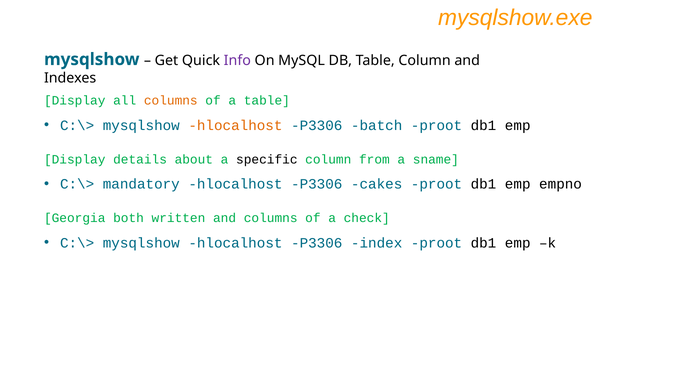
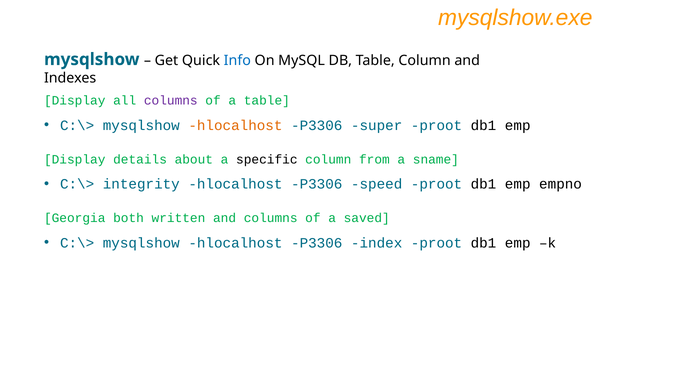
Info colour: purple -> blue (237, 60)
columns colour: orange -> purple (171, 101)
batch: batch -> super (377, 125)
mandatory: mandatory -> integrity (141, 184)
cakes: cakes -> speed (377, 184)
check: check -> saved (367, 218)
